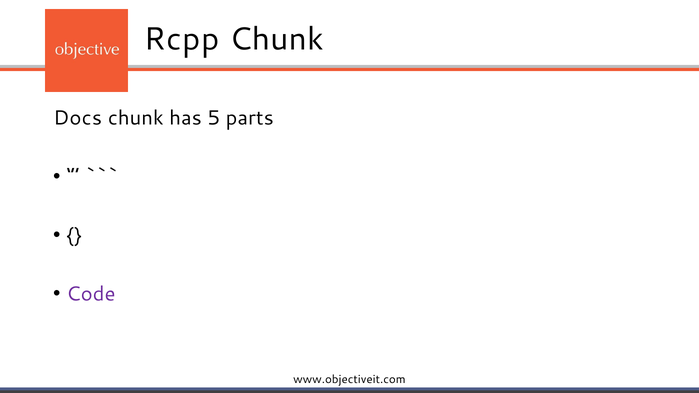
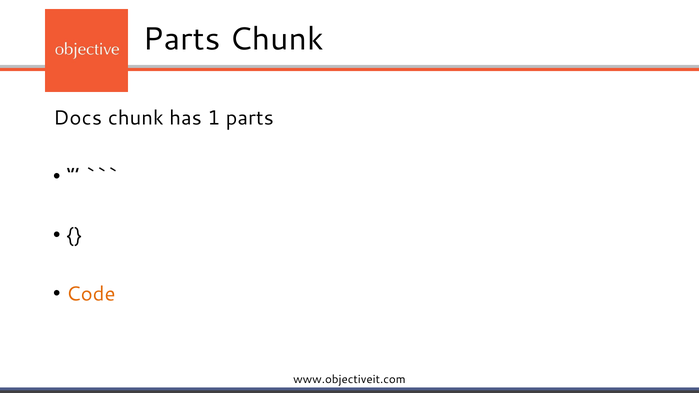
Rcpp: Rcpp -> Parts (182, 39)
5: 5 -> 1 (214, 118)
Code colour: purple -> orange (91, 294)
